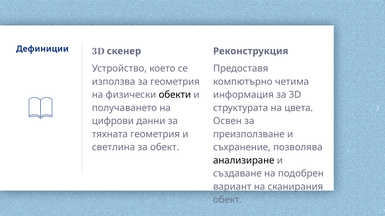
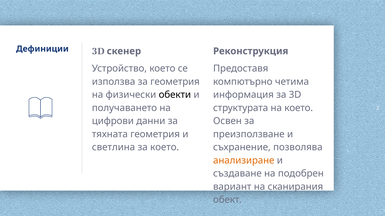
на цвета: цвета -> което (299, 108)
за обект: обект -> което (165, 148)
анализиране colour: black -> orange (244, 161)
